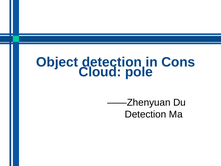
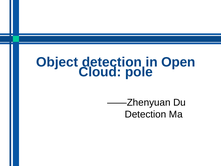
Cons: Cons -> Open (178, 62)
